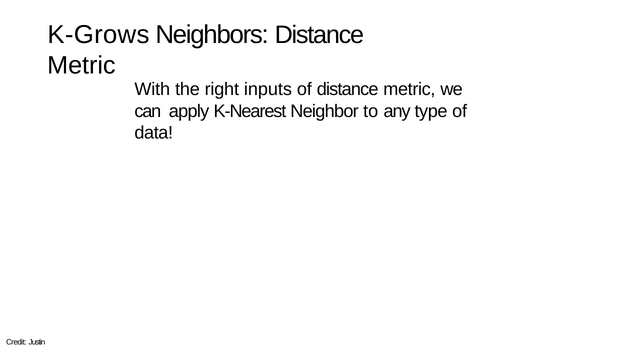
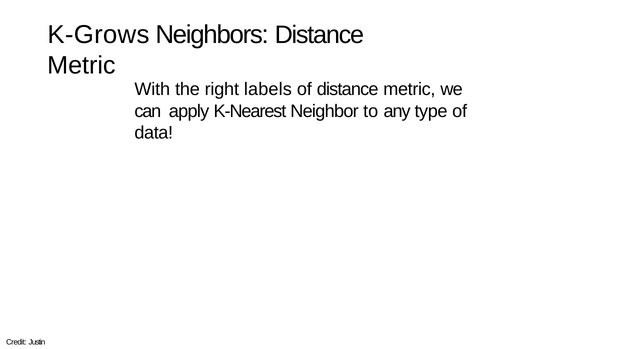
inputs: inputs -> labels (268, 89)
